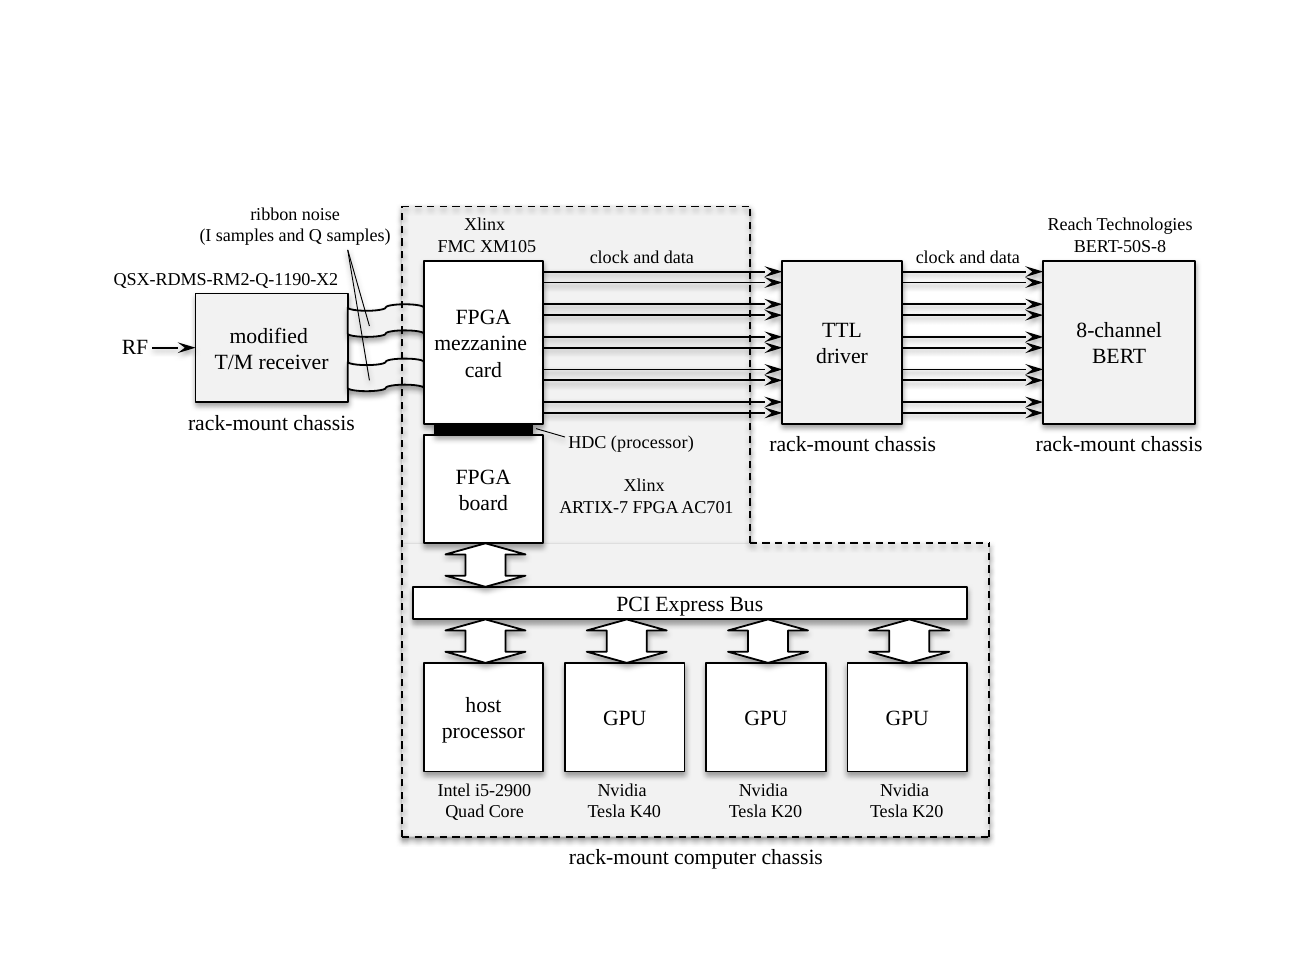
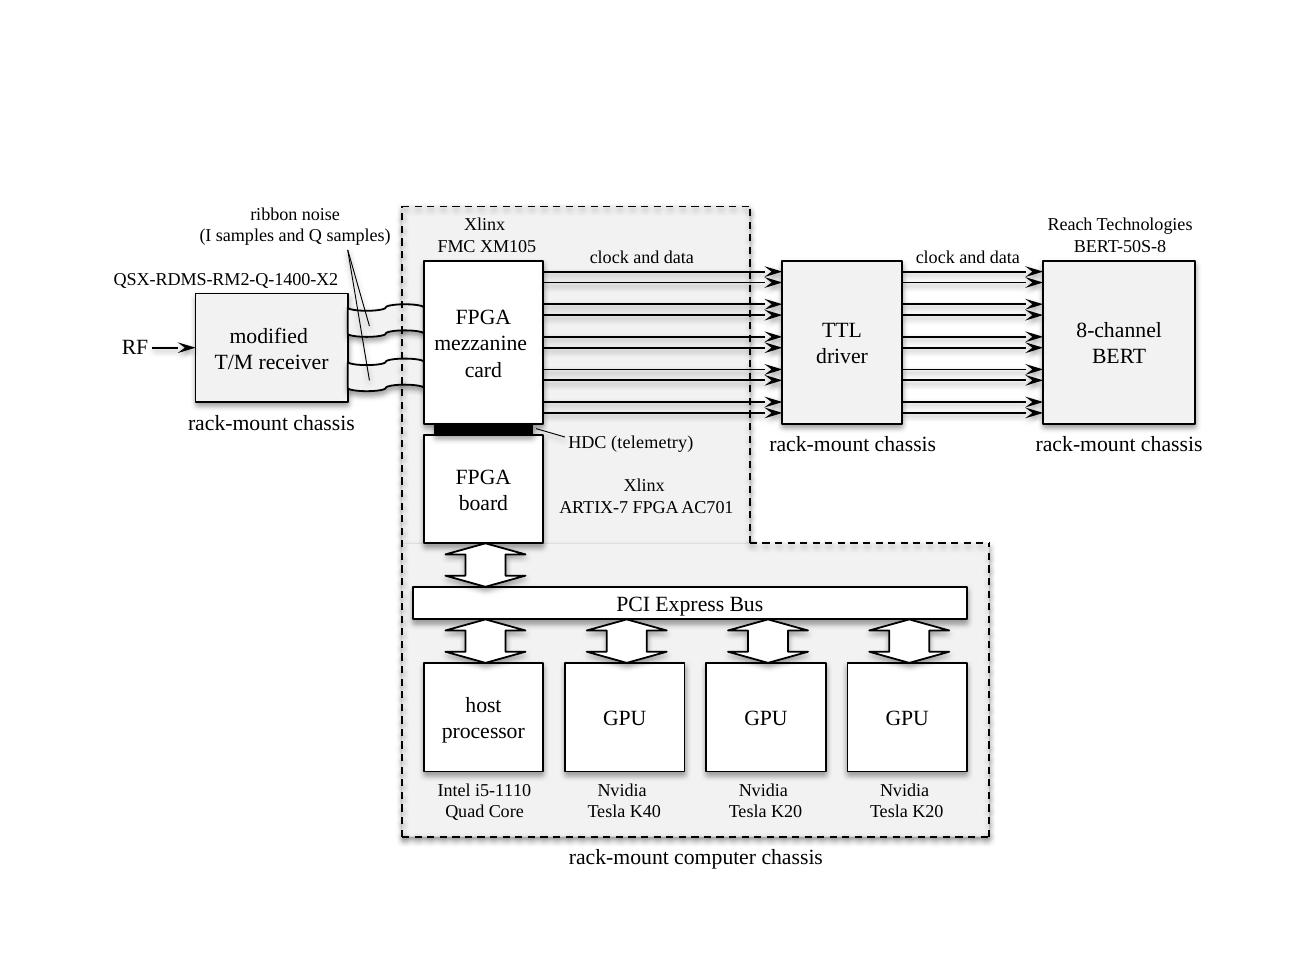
QSX-RDMS-RM2-Q-1190-X2: QSX-RDMS-RM2-Q-1190-X2 -> QSX-RDMS-RM2-Q-1400-X2 (226, 279)
HDC processor: processor -> telemetry (652, 442)
i5-2900: i5-2900 -> i5-1110 (503, 790)
